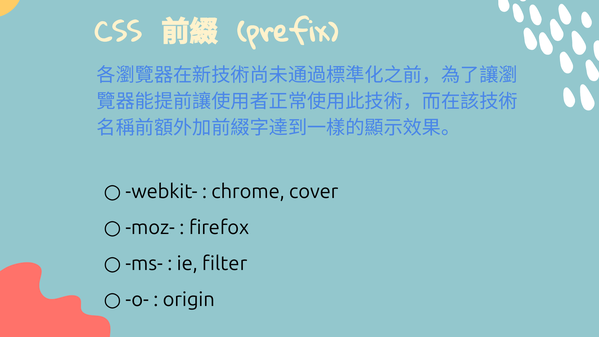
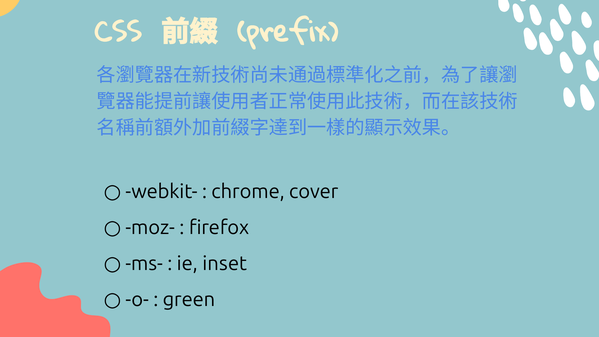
filter: filter -> inset (225, 263)
origin: origin -> green (189, 299)
